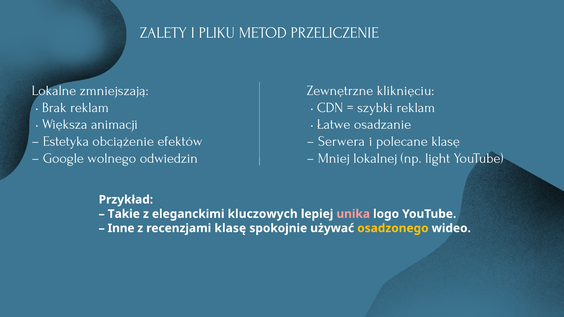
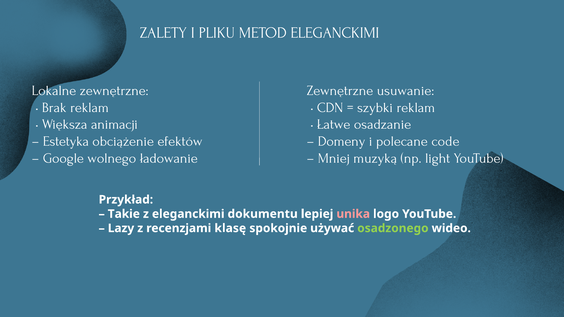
METOD PRZELICZENIE: PRZELICZENIE -> ELEGANCKIMI (335, 33)
Lokalne zmniejszają: zmniejszają -> zewnętrzne (114, 91)
kliknięciu: kliknięciu -> usuwanie (405, 91)
Serwera: Serwera -> Domeny (342, 141)
polecane klasę: klasę -> code (445, 141)
odwiedzin: odwiedzin -> ładowanie (169, 158)
lokalnej: lokalnej -> muzyką (375, 158)
kluczowych: kluczowych -> dokumentu (263, 214)
Inne: Inne -> Lazy (121, 228)
osadzonego colour: yellow -> light green (393, 228)
